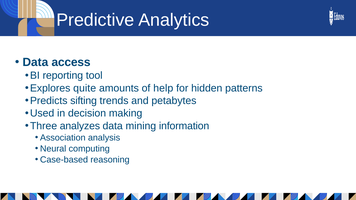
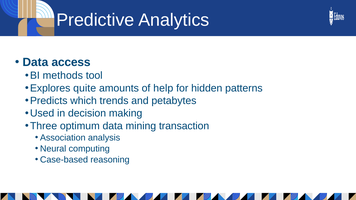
reporting: reporting -> methods (63, 76)
sifting: sifting -> which (84, 101)
analyzes: analyzes -> optimum (80, 126)
information: information -> transaction (184, 126)
